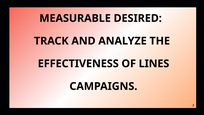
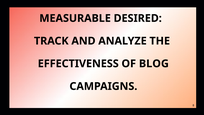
LINES: LINES -> BLOG (154, 64)
